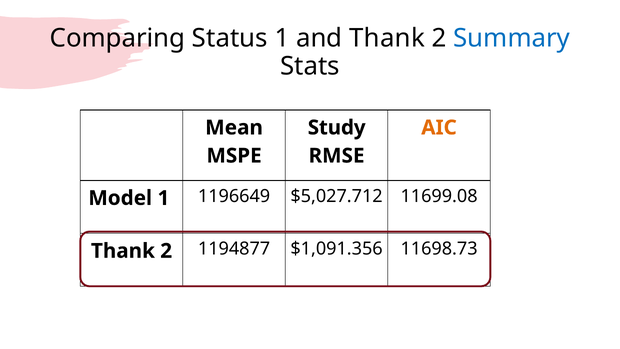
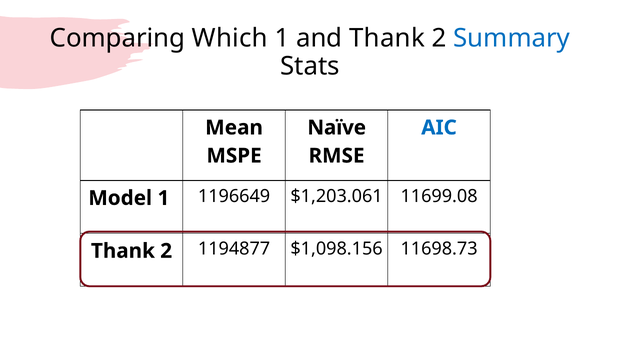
Status: Status -> Which (230, 38)
Study: Study -> Naïve (337, 128)
AIC colour: orange -> blue (439, 128)
$5,027.712: $5,027.712 -> $1,203.061 (337, 196)
$1,091.356: $1,091.356 -> $1,098.156 (337, 249)
